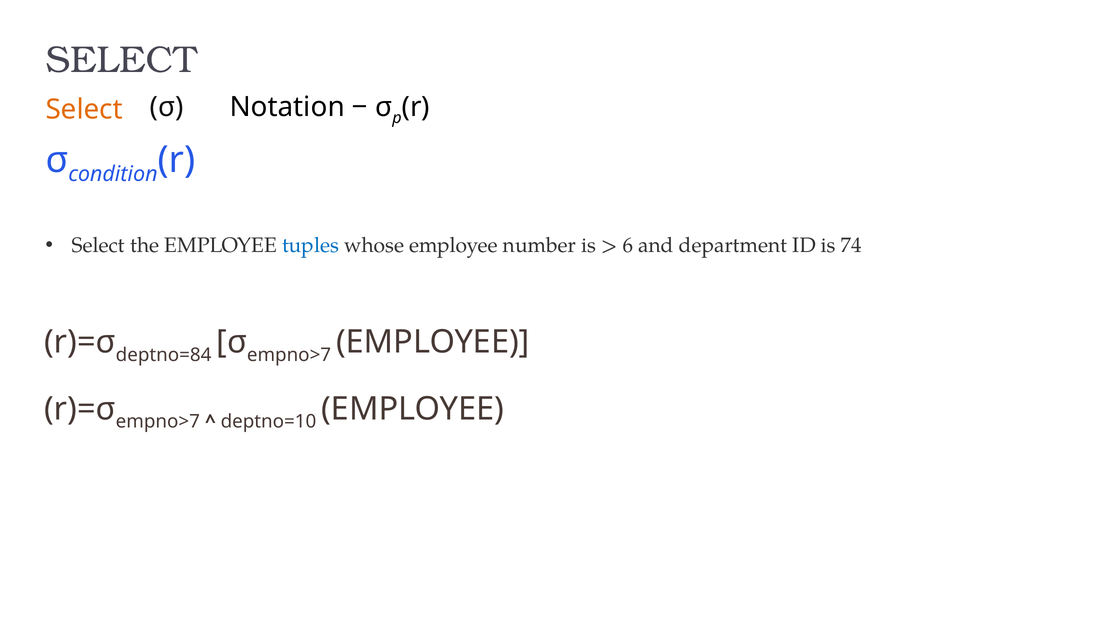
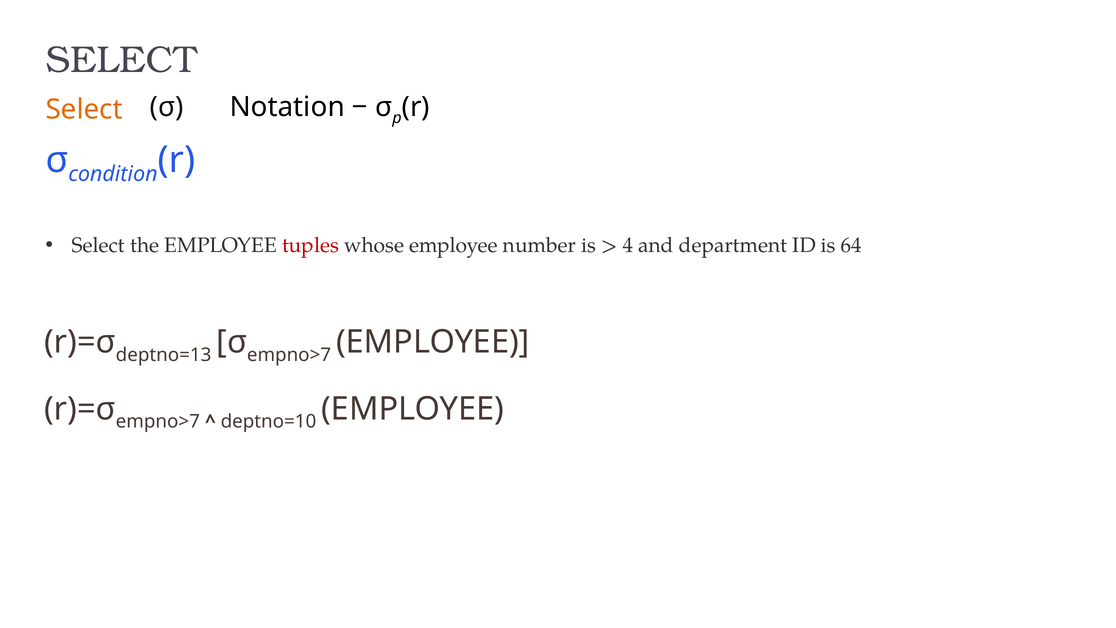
tuples colour: blue -> red (311, 245)
6: 6 -> 4 (628, 245)
74: 74 -> 64 (851, 245)
deptno=84: deptno=84 -> deptno=13 (164, 355)
